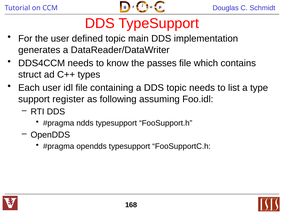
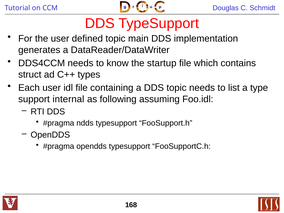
passes: passes -> startup (162, 63)
register: register -> internal (68, 99)
